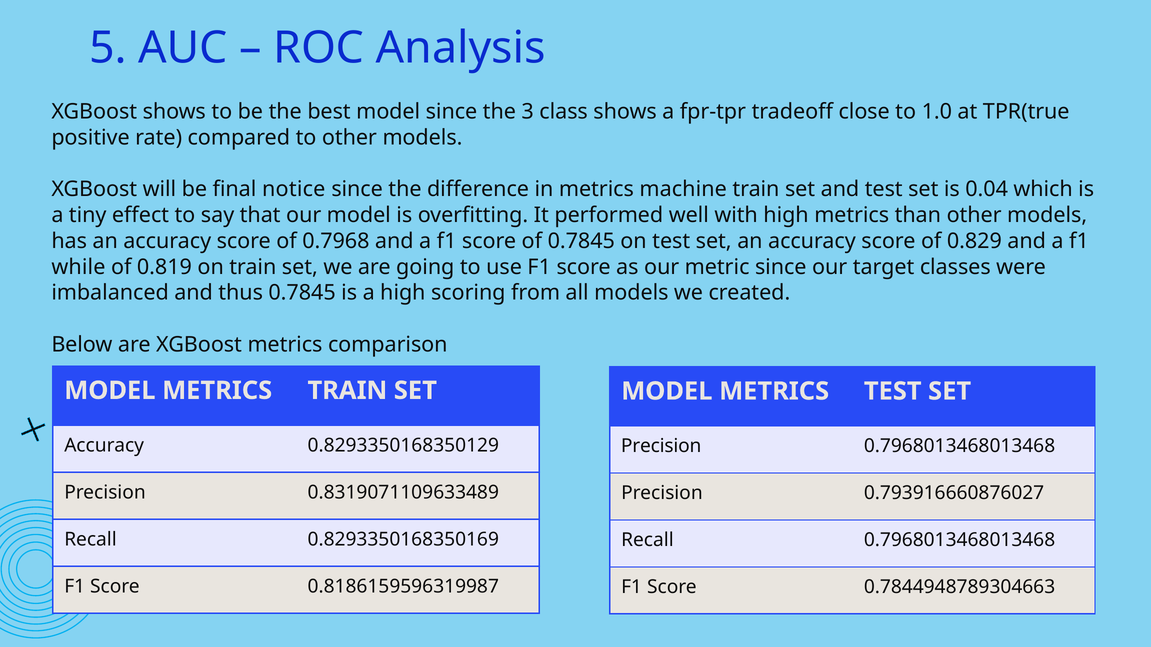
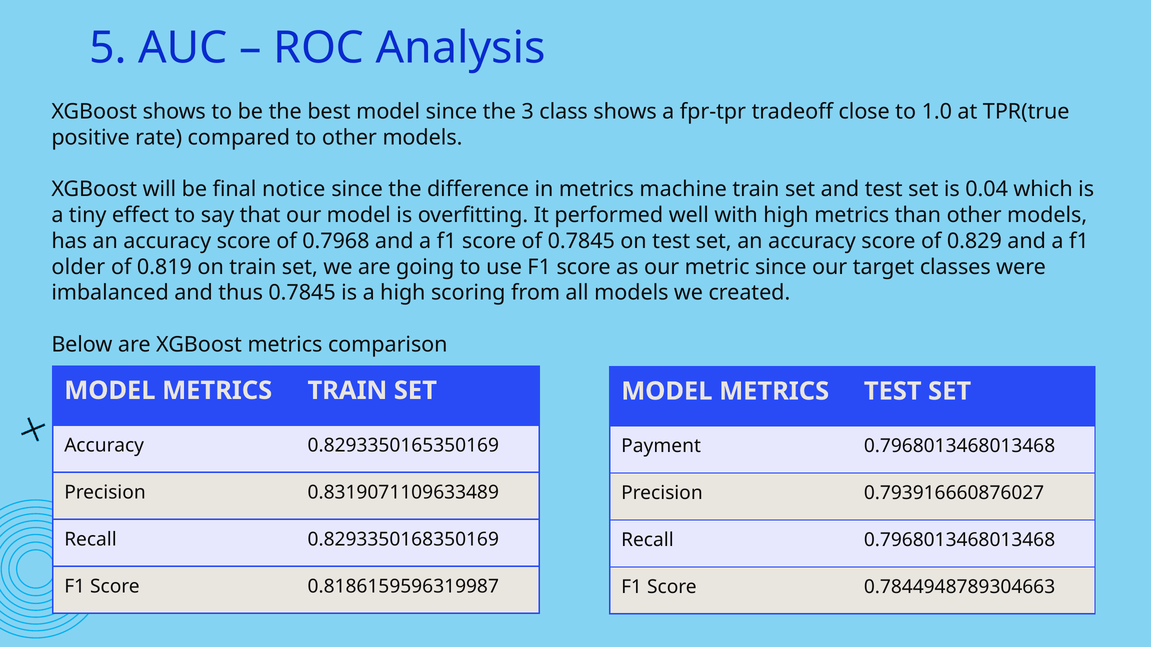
while: while -> older (78, 267)
0.8293350168350129: 0.8293350168350129 -> 0.8293350165350169 (403, 446)
Precision: Precision -> Payment (661, 446)
